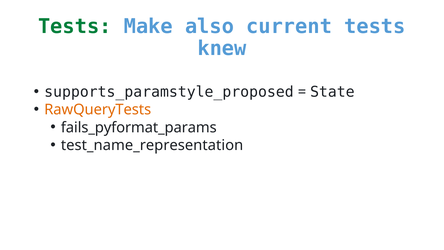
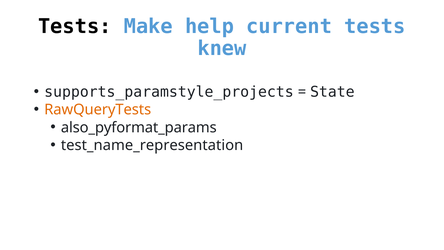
Tests colour: green -> black (75, 26)
also: also -> help (210, 26)
supports_paramstyle_proposed: supports_paramstyle_proposed -> supports_paramstyle_projects (169, 92)
fails_pyformat_params: fails_pyformat_params -> also_pyformat_params (139, 127)
